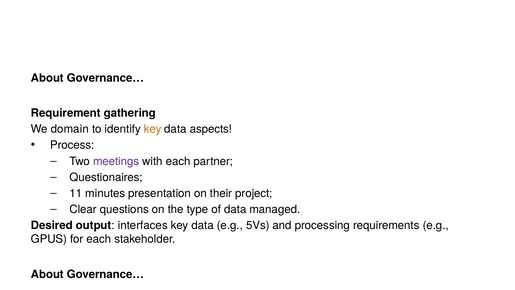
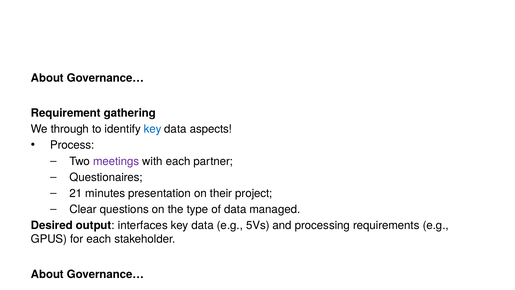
We domain: domain -> through (70, 129)
key colour: orange -> blue (153, 129)
11: 11 -> 21 (76, 193)
